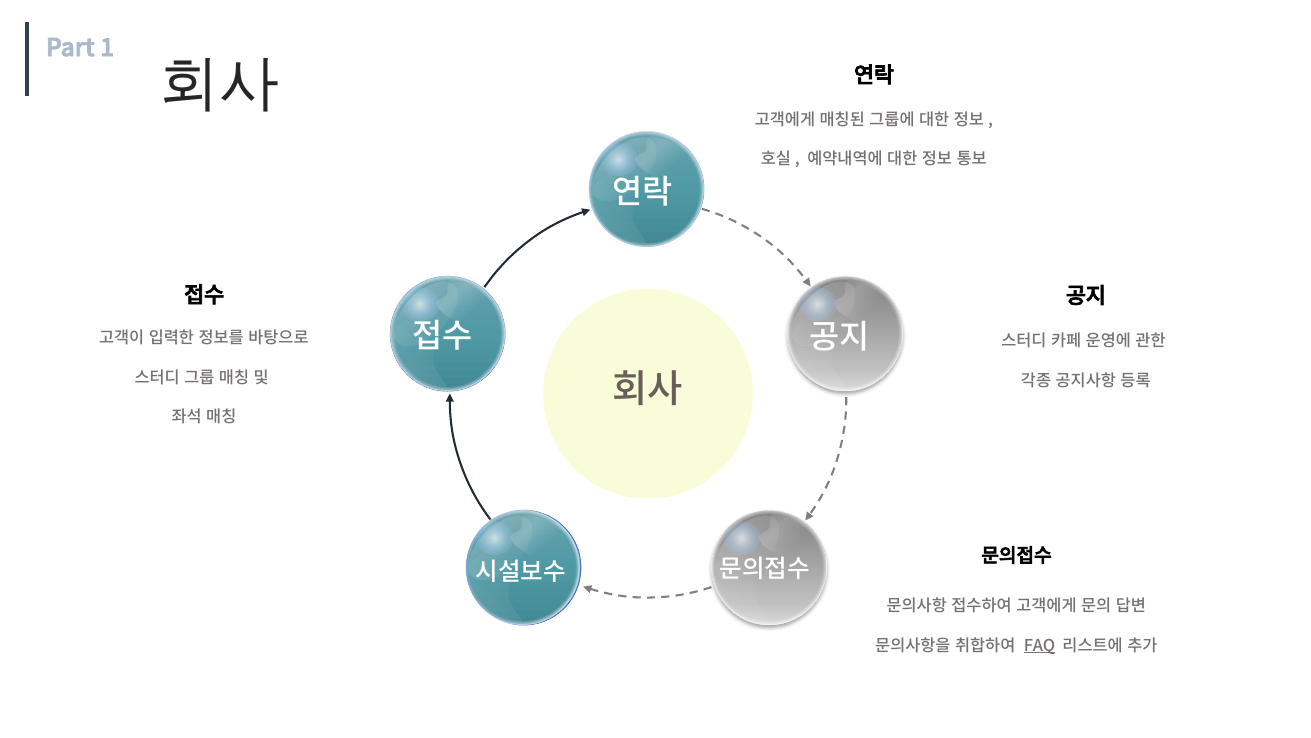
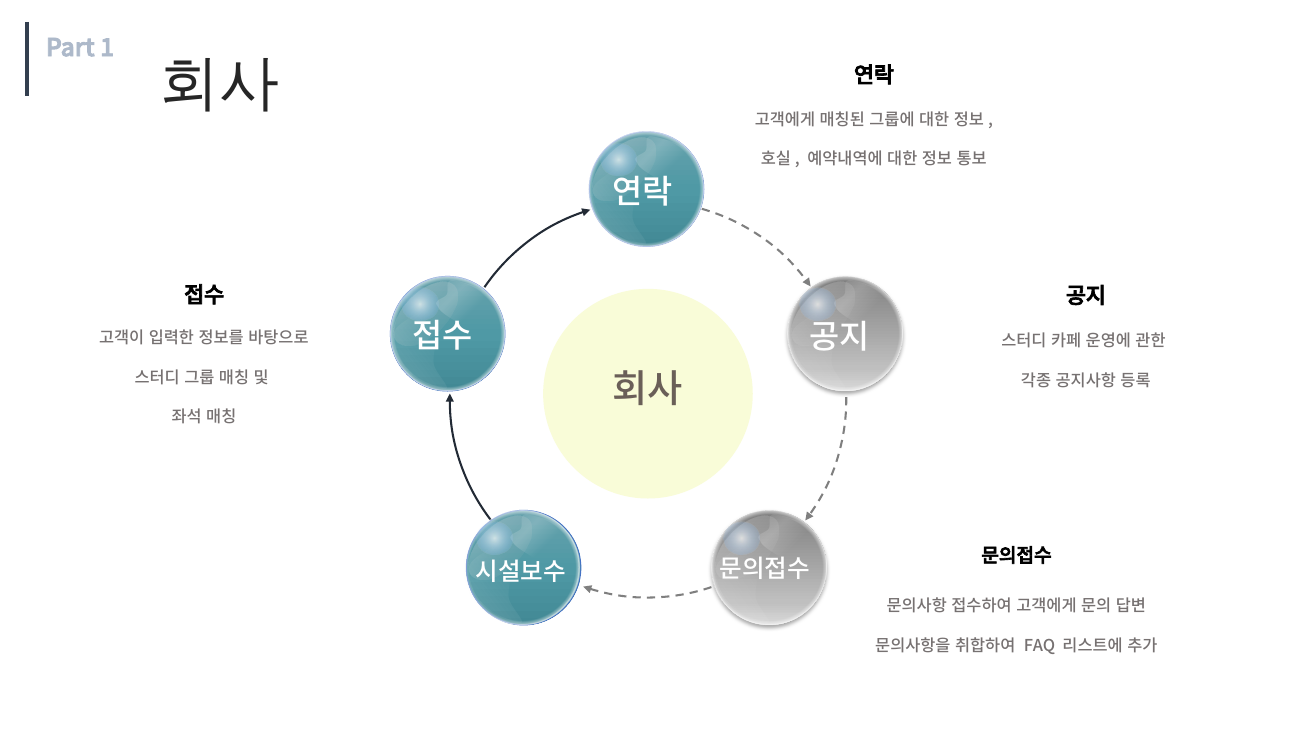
FAQ underline: present -> none (1040, 645)
